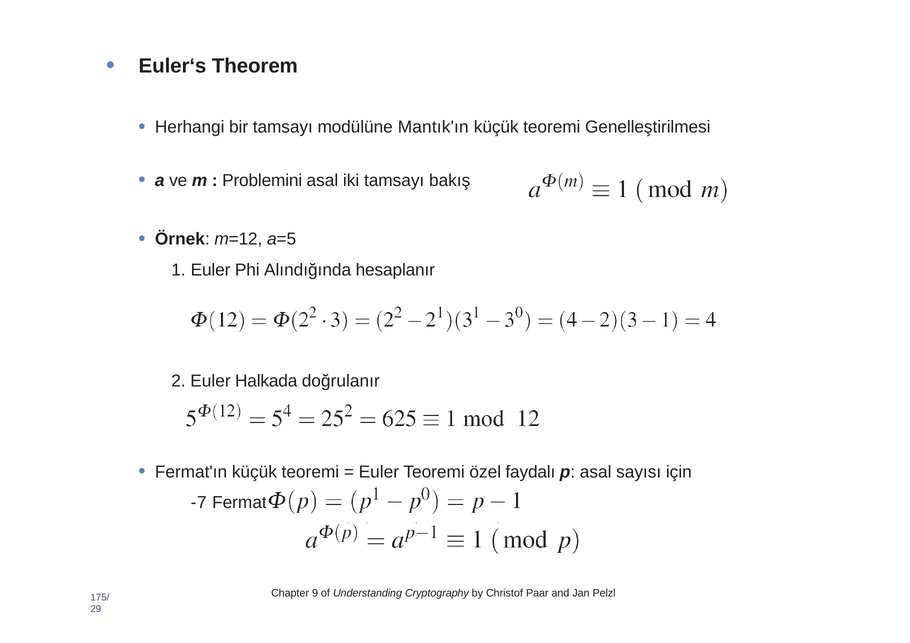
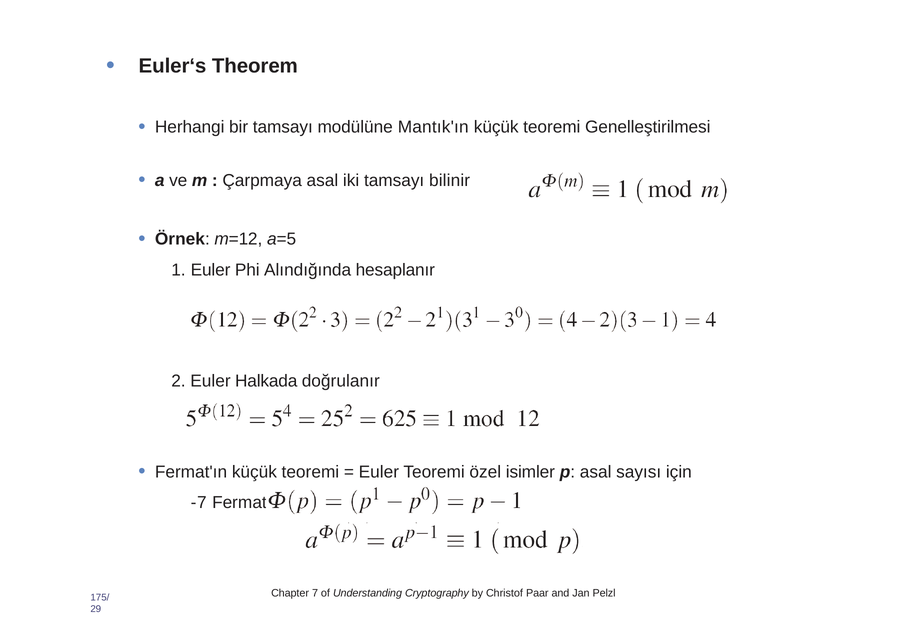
Problemini: Problemini -> Çarpmaya (262, 180)
bakış: bakış -> bilinir (450, 180)
faydalı: faydalı -> isimler (530, 472)
9: 9 -> 7 (315, 593)
